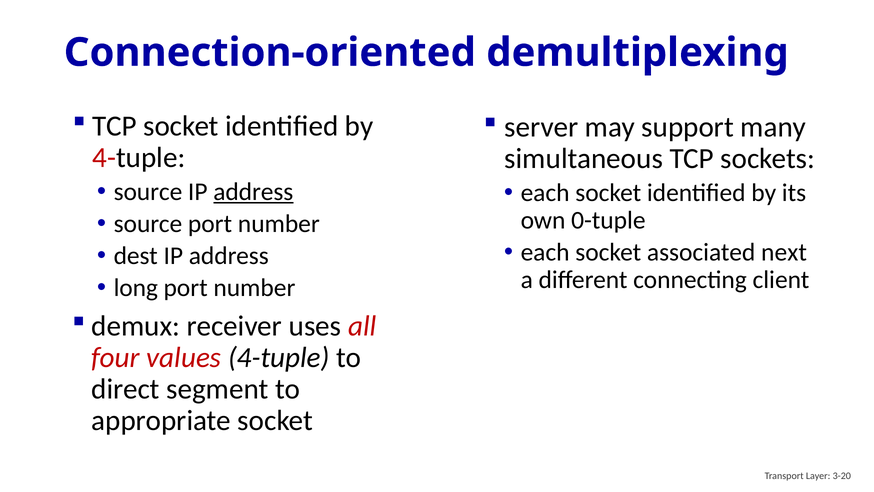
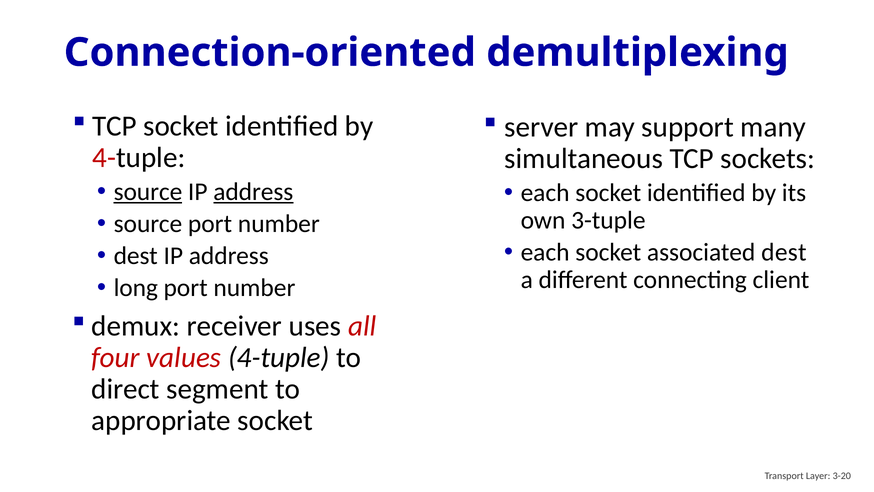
source underline: none -> present (148, 192)
0-tuple: 0-tuple -> 3-tuple (608, 220)
associated next: next -> dest (784, 252)
